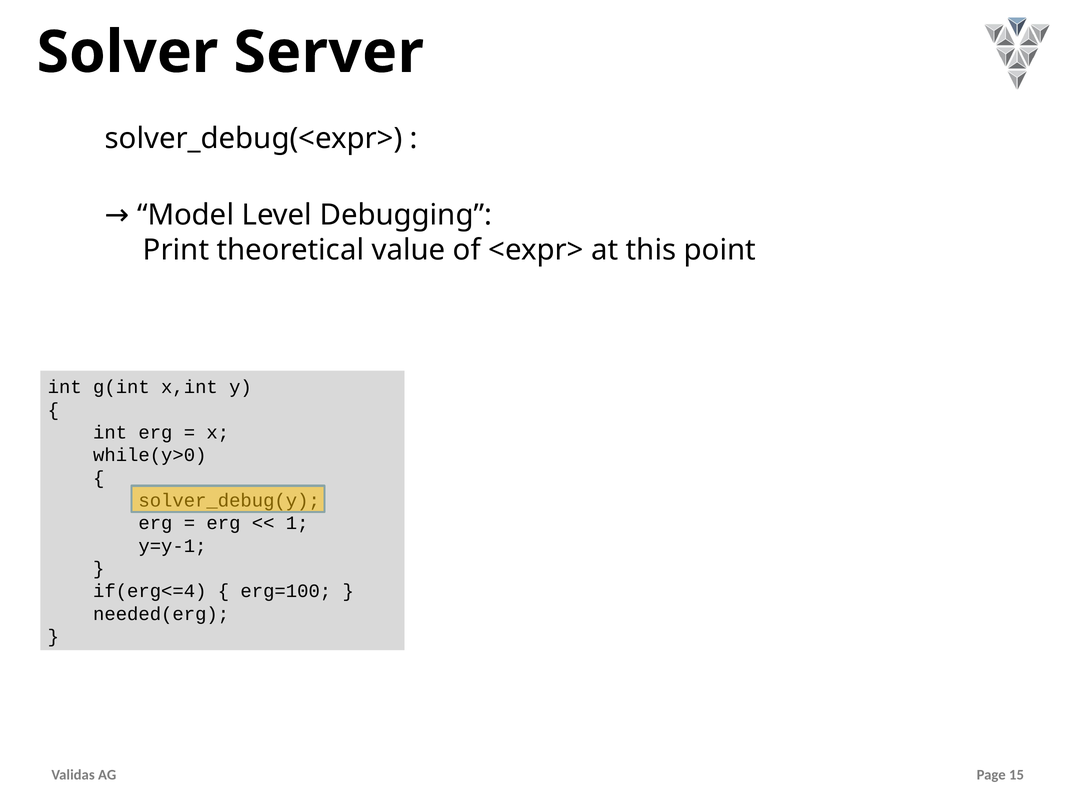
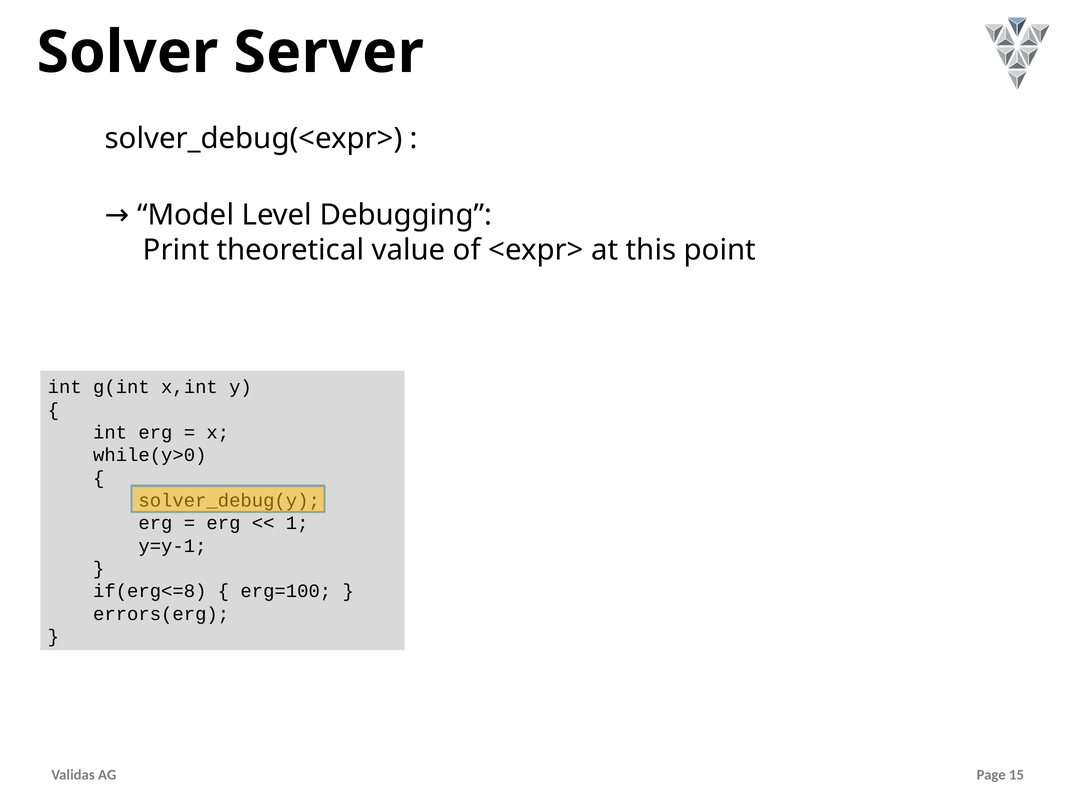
if(erg<=4: if(erg<=4 -> if(erg<=8 (150, 591)
needed(erg: needed(erg -> errors(erg (161, 614)
